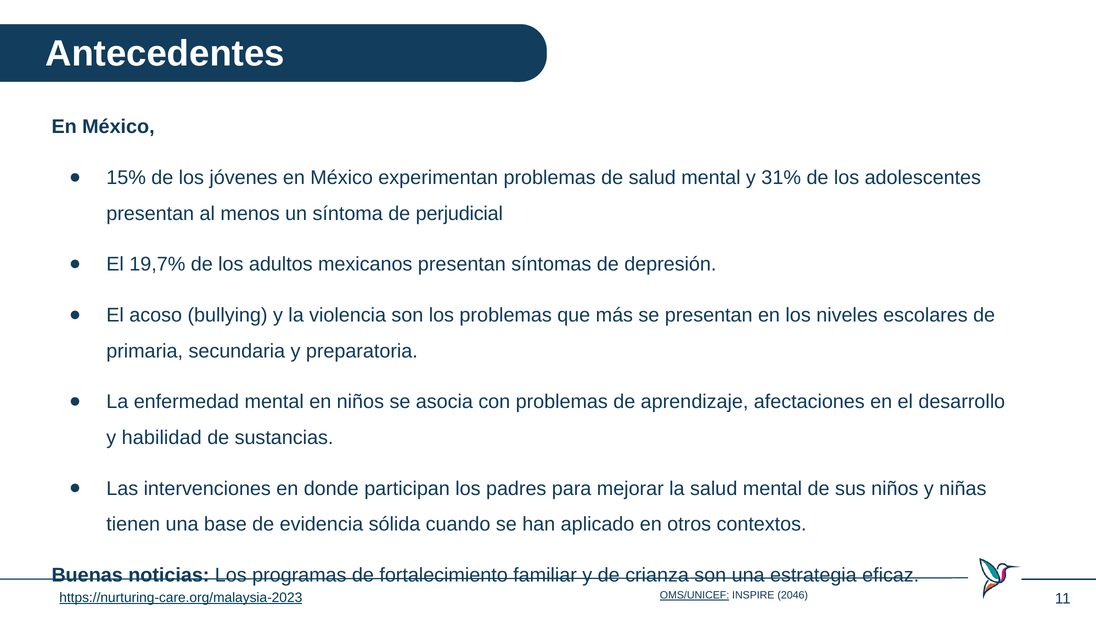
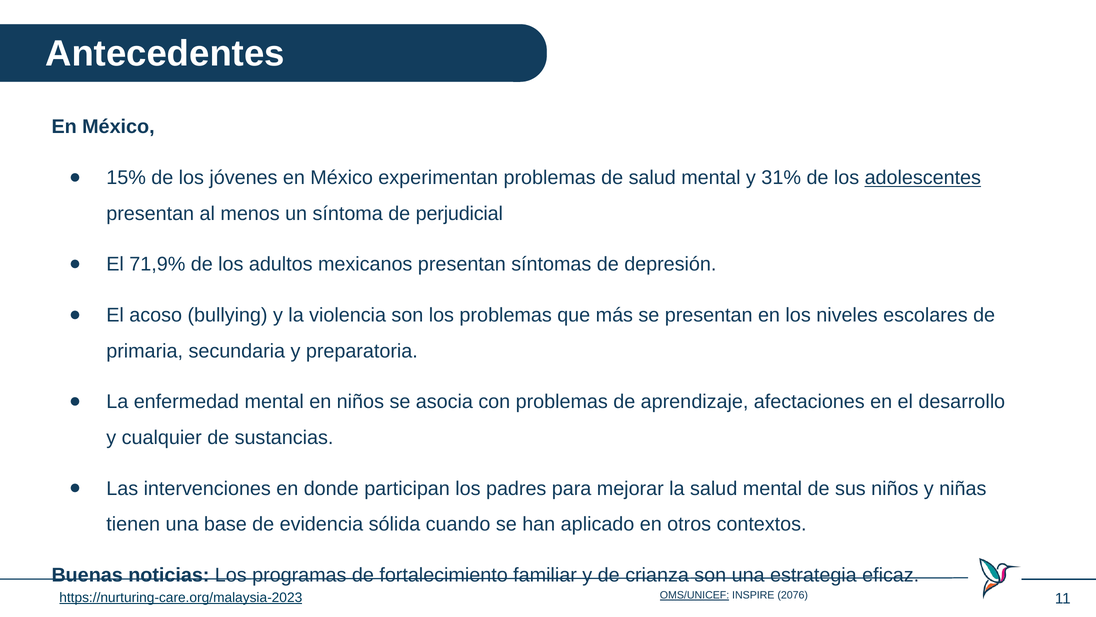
adolescentes underline: none -> present (923, 178)
19,7%: 19,7% -> 71,9% (157, 264)
habilidad: habilidad -> cualquier (162, 437)
2046: 2046 -> 2076 (793, 595)
